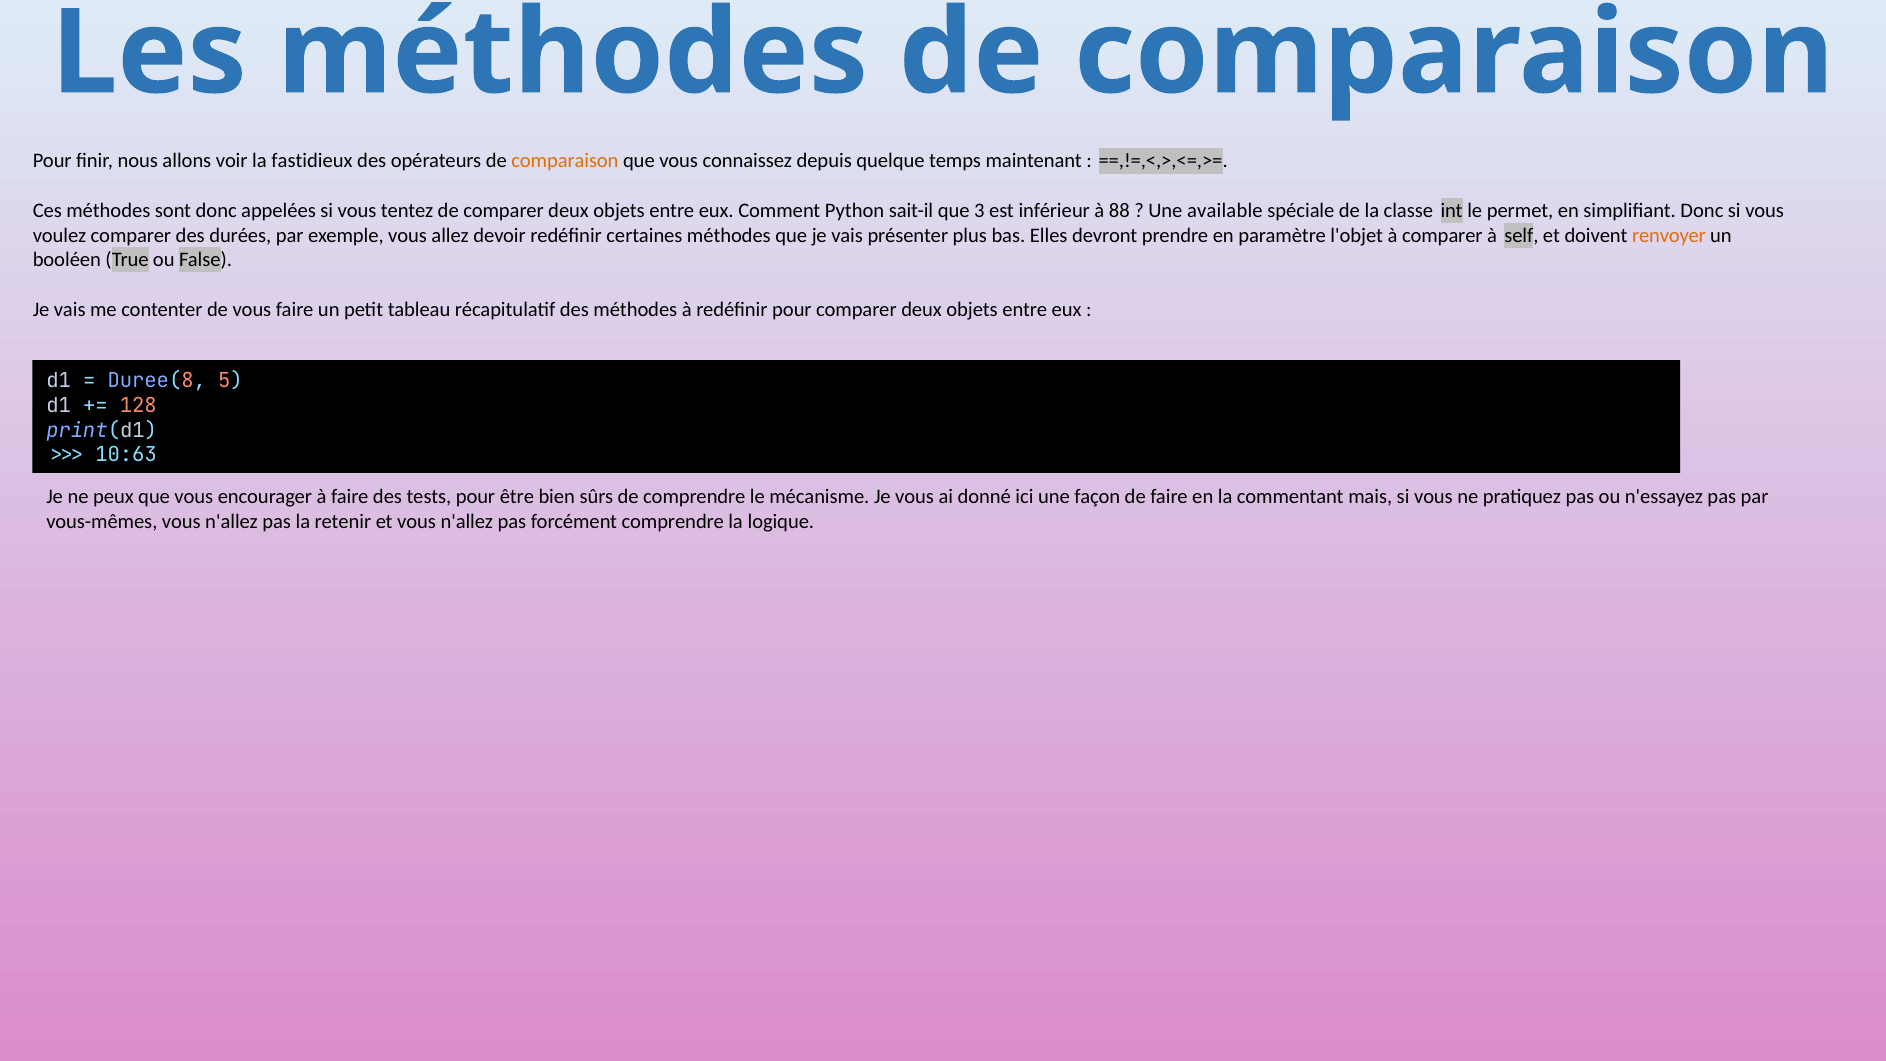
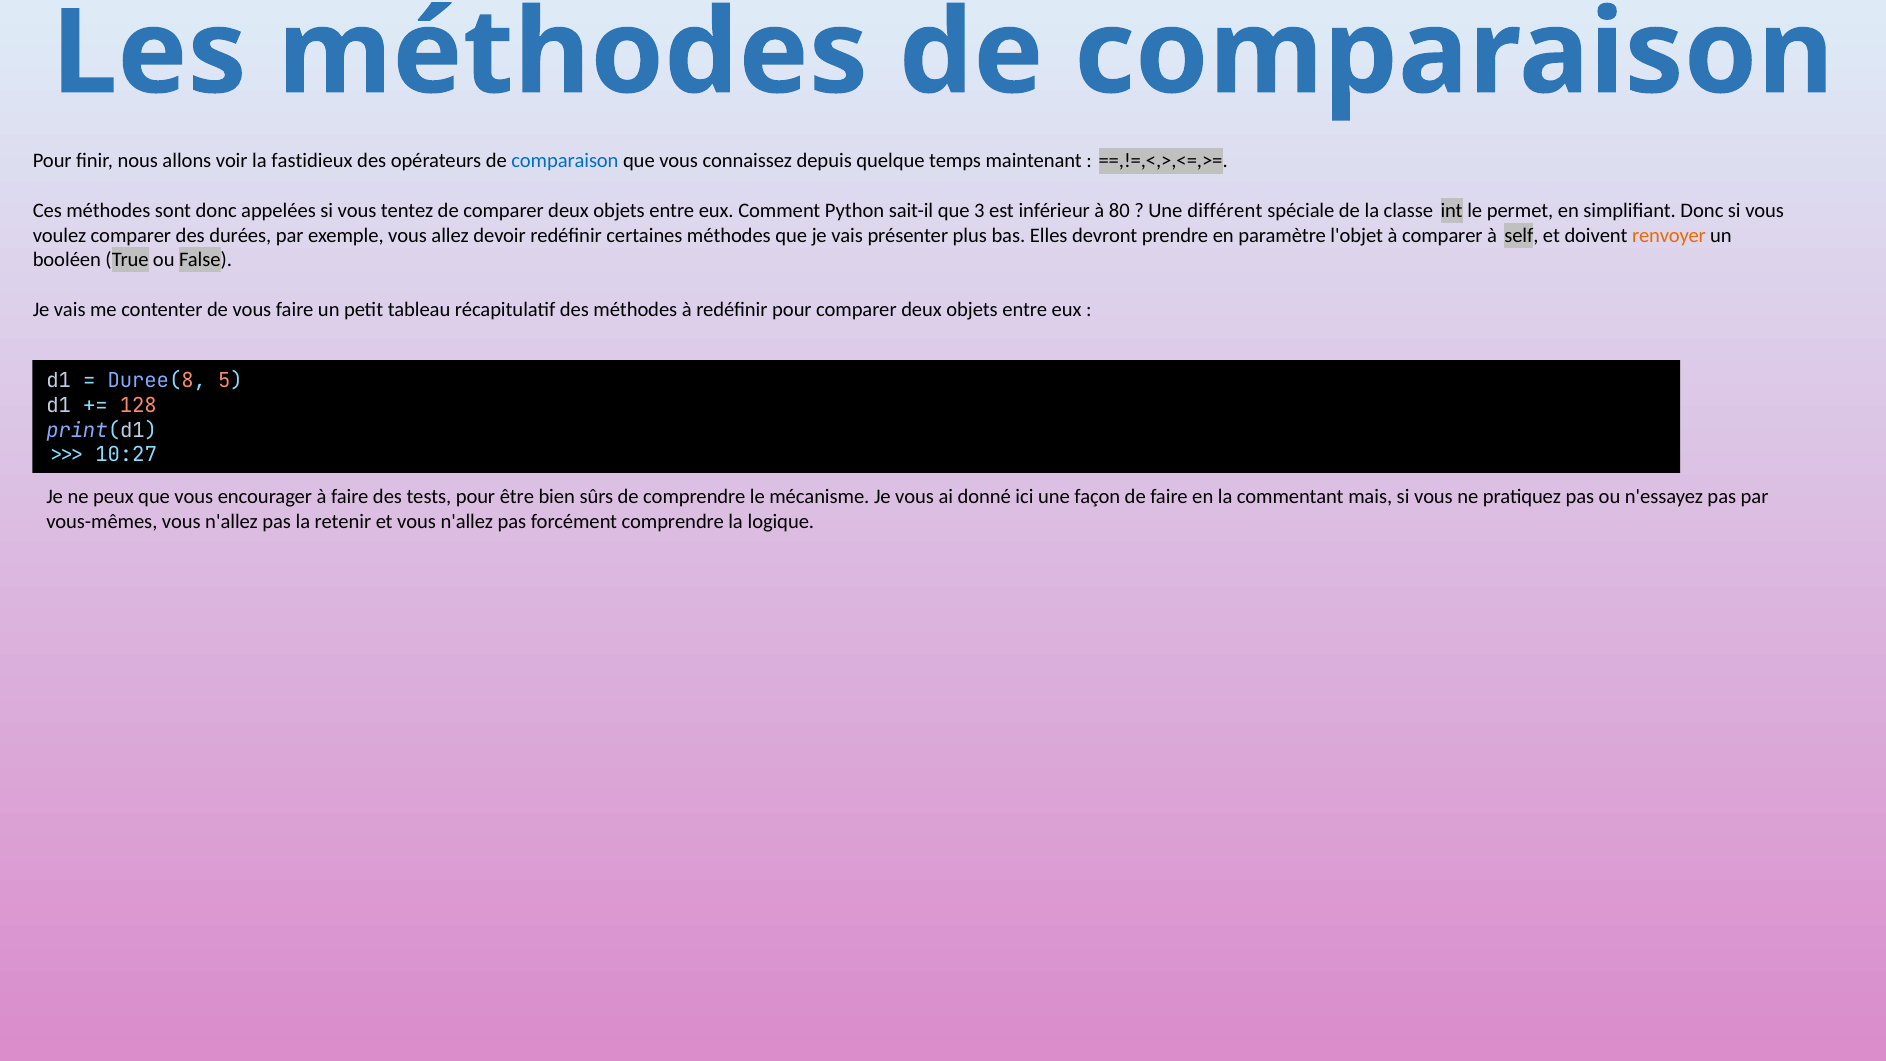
comparaison colour: orange -> blue (565, 161)
88: 88 -> 80 (1119, 211)
available: available -> différent (1225, 211)
10:63: 10:63 -> 10:27 (126, 455)
